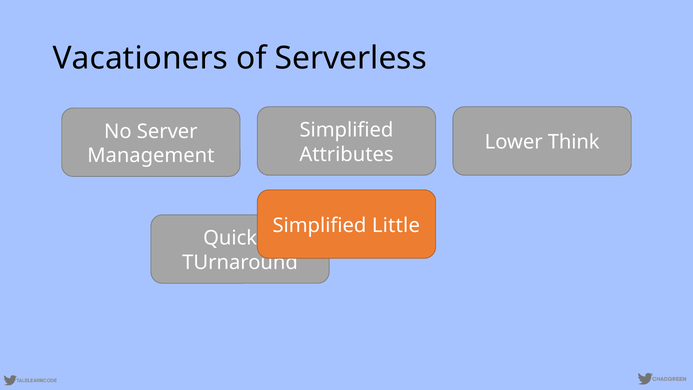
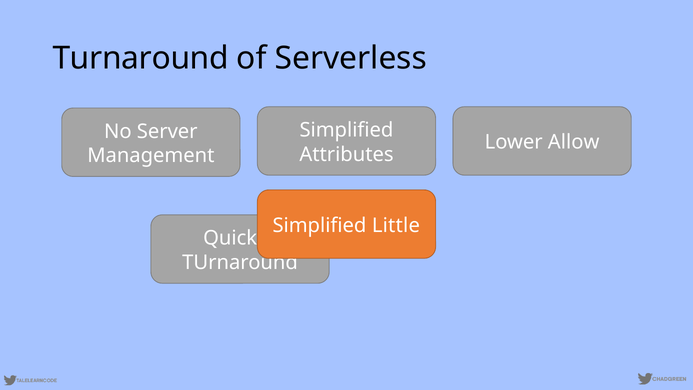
Vacationers: Vacationers -> Turnaround (141, 58)
Think: Think -> Allow (574, 142)
